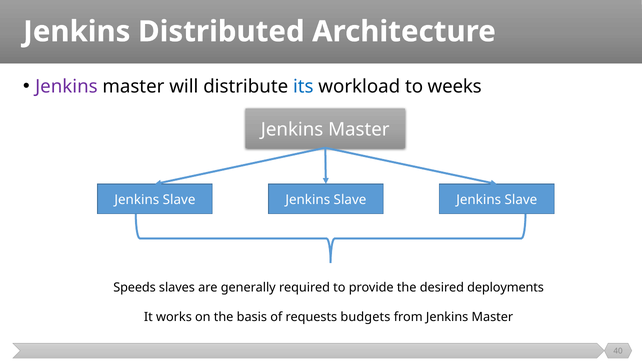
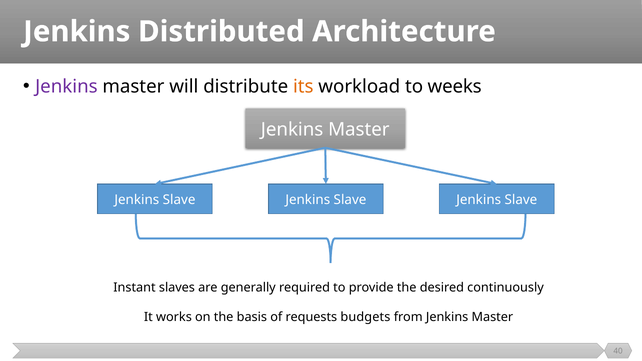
its colour: blue -> orange (303, 86)
Speeds: Speeds -> Instant (134, 288)
deployments: deployments -> continuously (505, 288)
